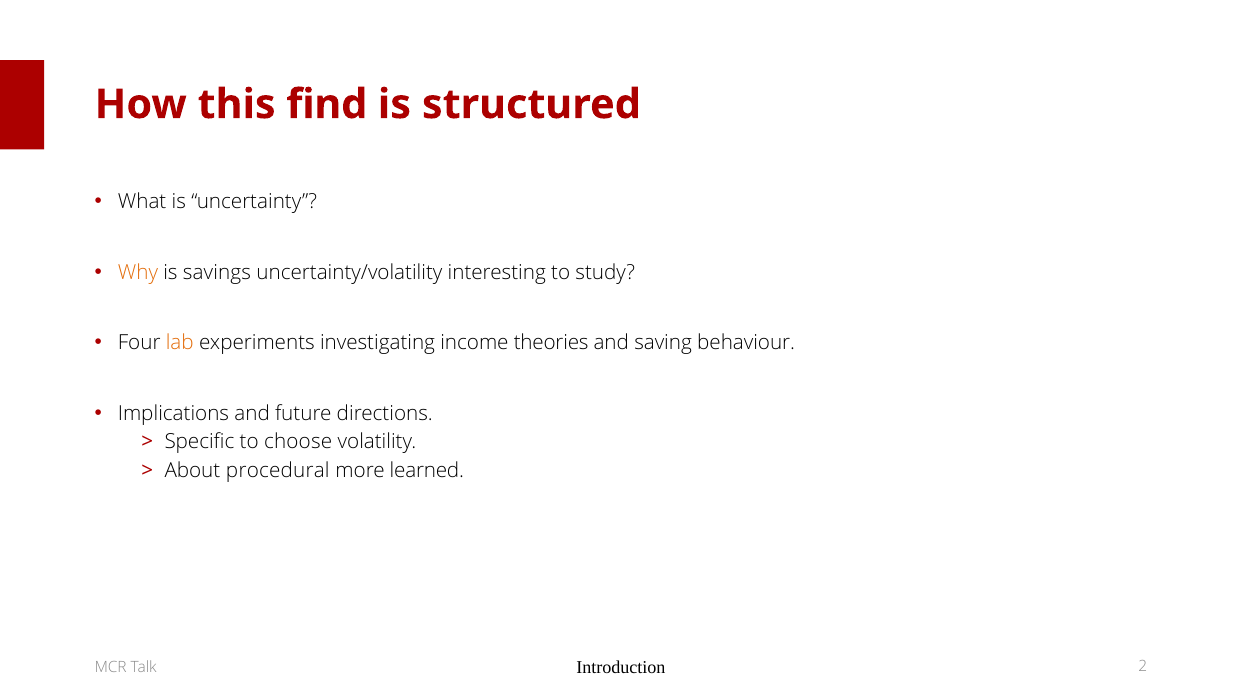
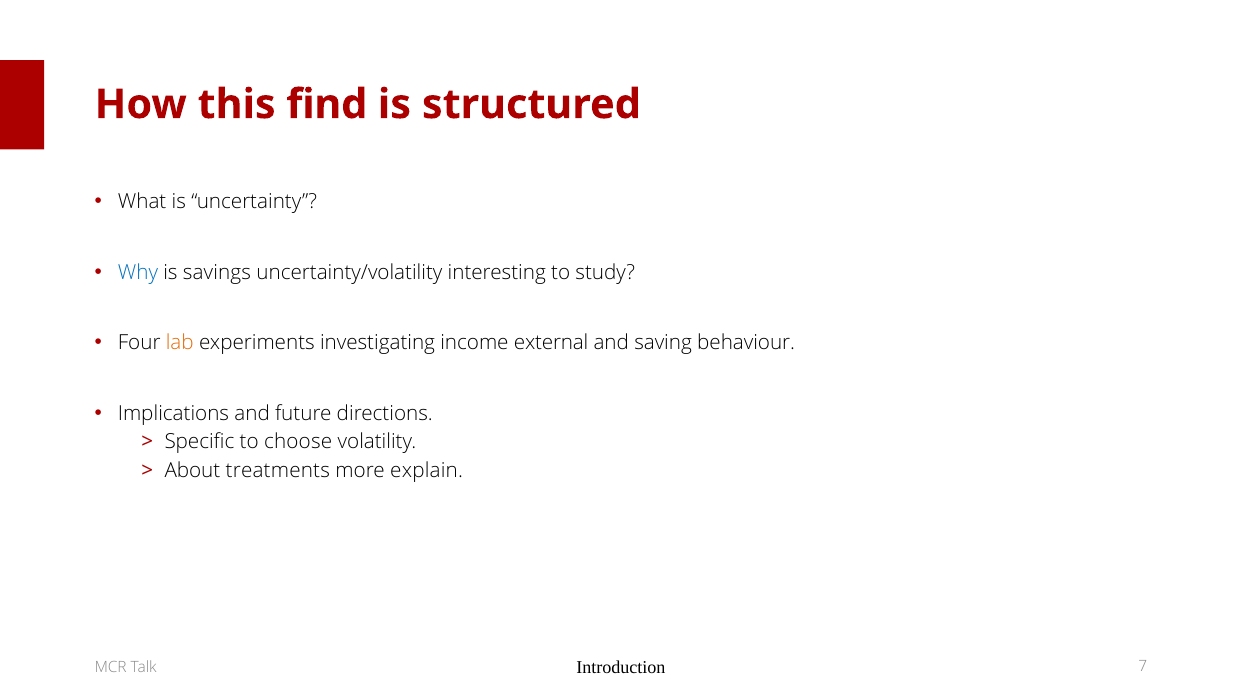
Why colour: orange -> blue (138, 272)
theories: theories -> external (551, 343)
procedural: procedural -> treatments (278, 471)
learned: learned -> explain (427, 471)
2: 2 -> 7 (1143, 666)
